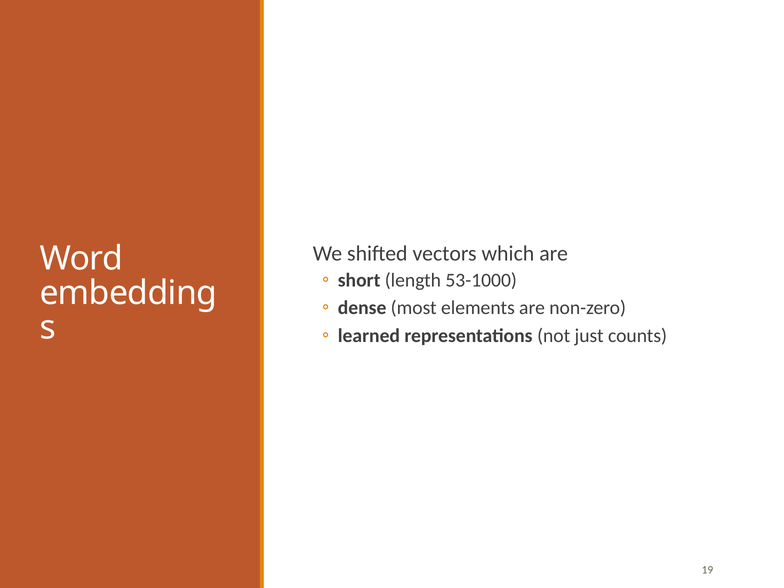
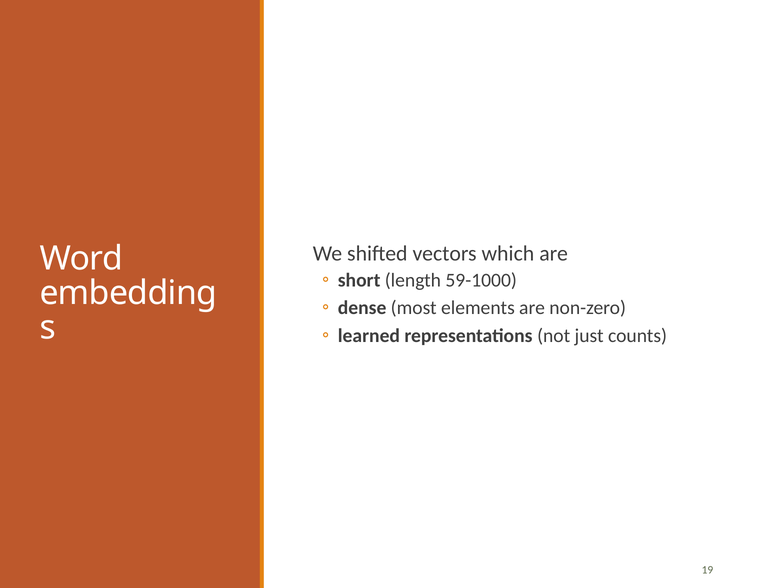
53-1000: 53-1000 -> 59-1000 (481, 280)
